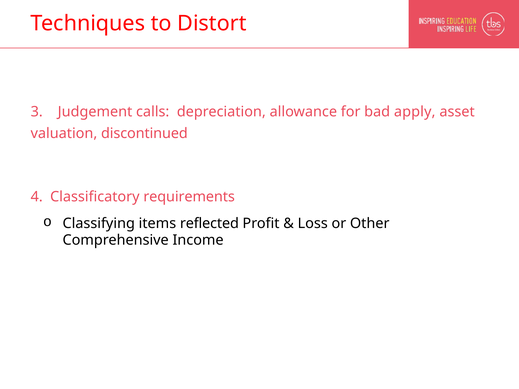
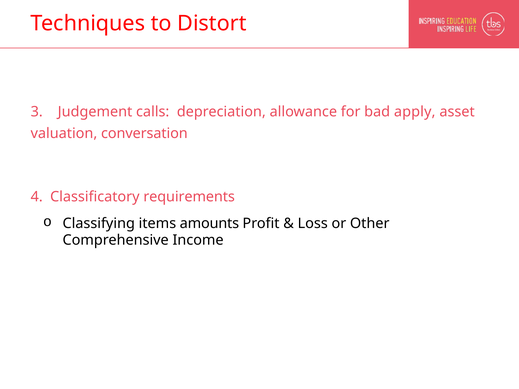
discontinued: discontinued -> conversation (144, 134)
reflected: reflected -> amounts (209, 224)
